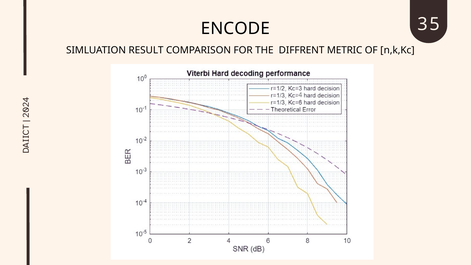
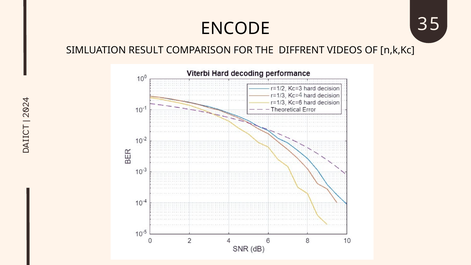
METRIC: METRIC -> VIDEOS (345, 50)
